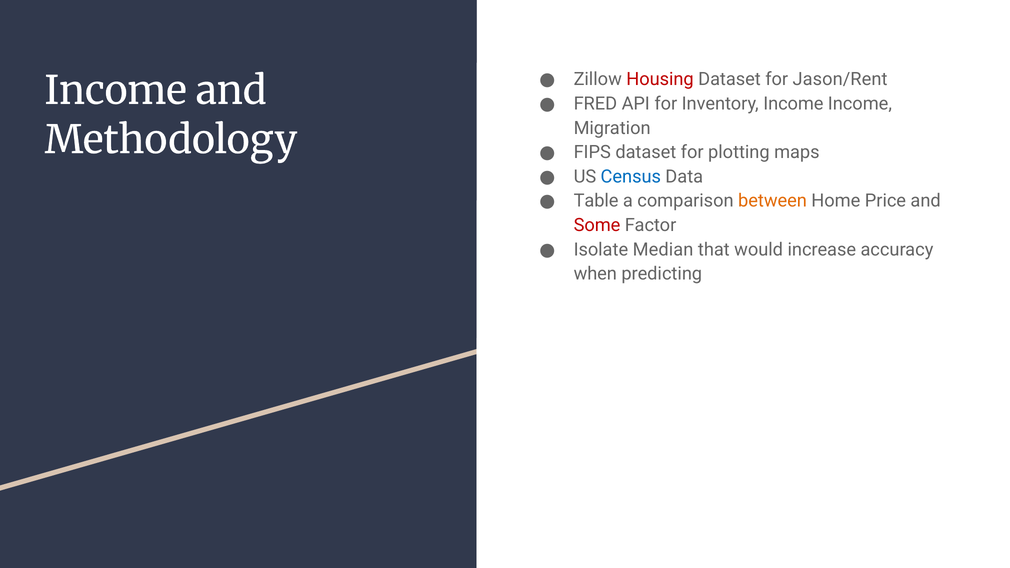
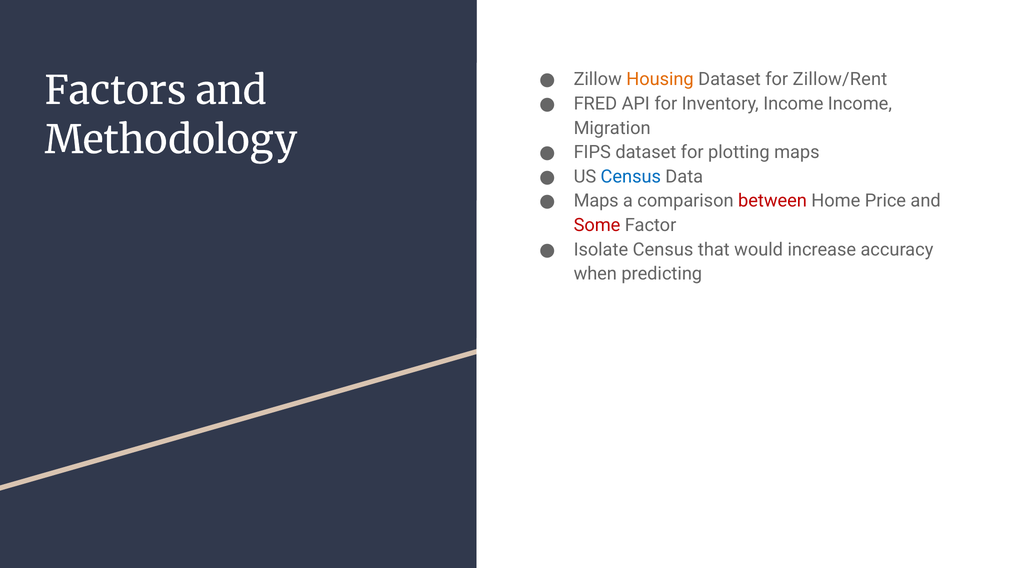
Housing colour: red -> orange (660, 79)
Jason/Rent: Jason/Rent -> Zillow/Rent (840, 79)
Income: Income -> Factors (115, 91)
Table: Table -> Maps (596, 201)
between colour: orange -> red (773, 201)
Isolate Median: Median -> Census (663, 250)
